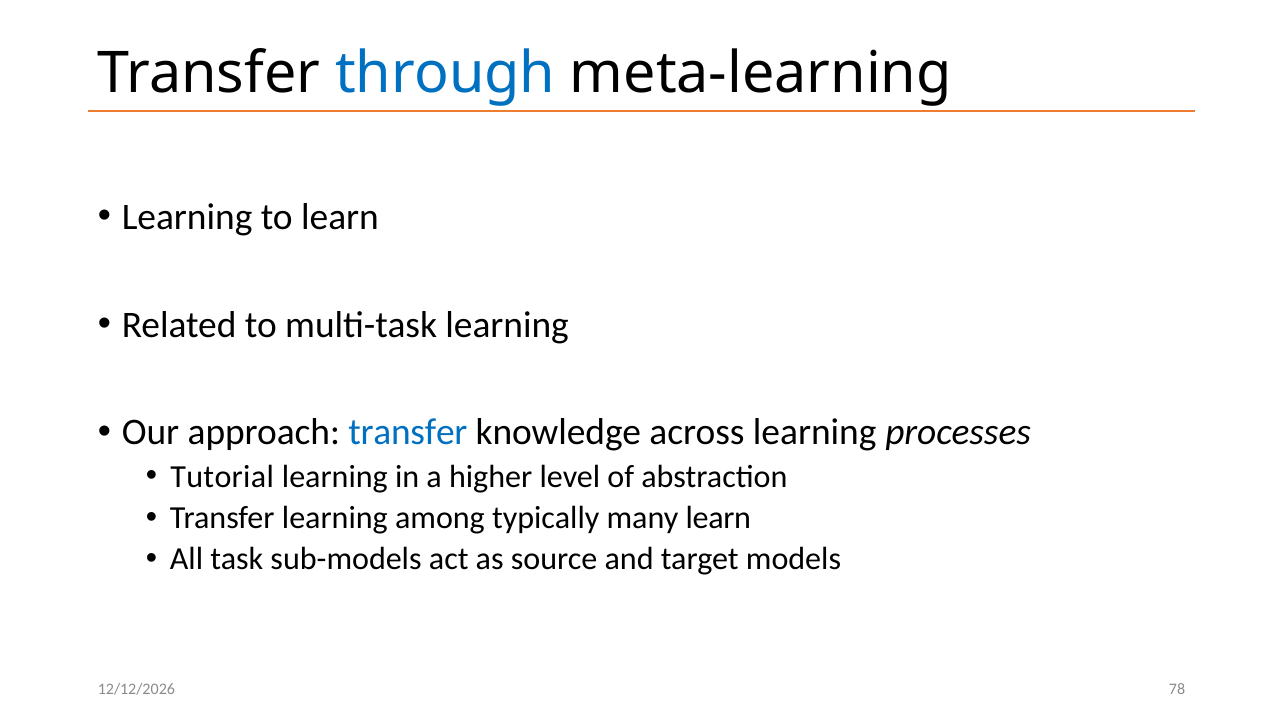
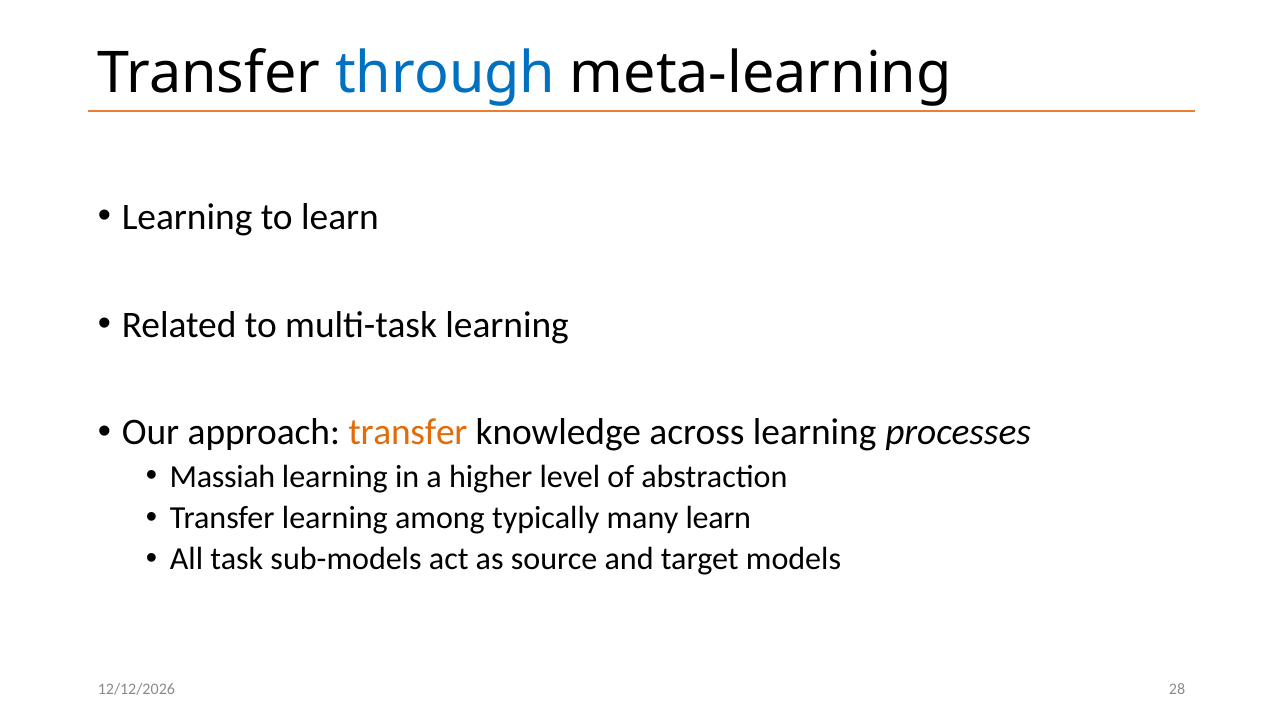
transfer colour: blue -> orange (408, 432)
Tutorial: Tutorial -> Massiah (222, 476)
78: 78 -> 28 (1177, 689)
